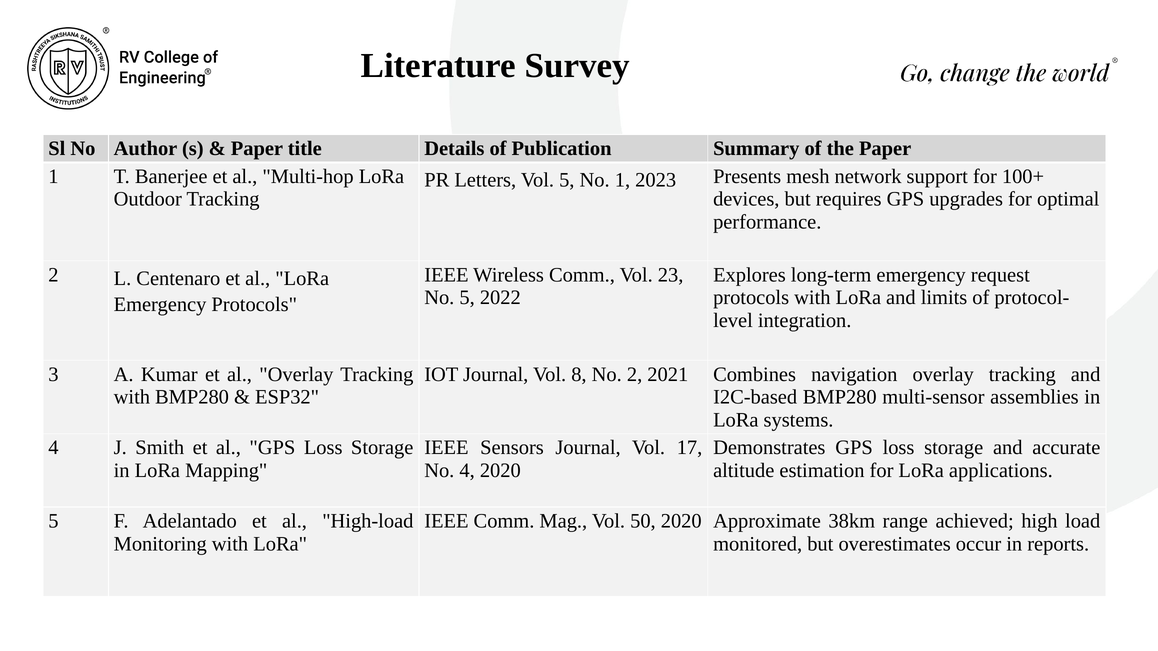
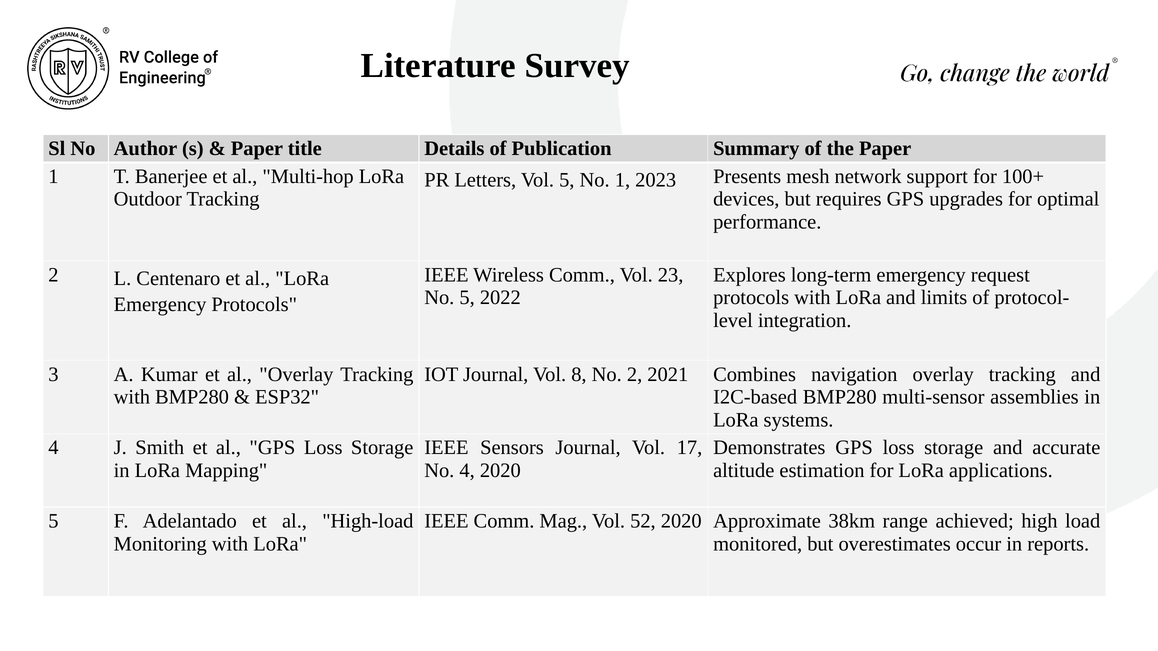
50: 50 -> 52 (643, 521)
